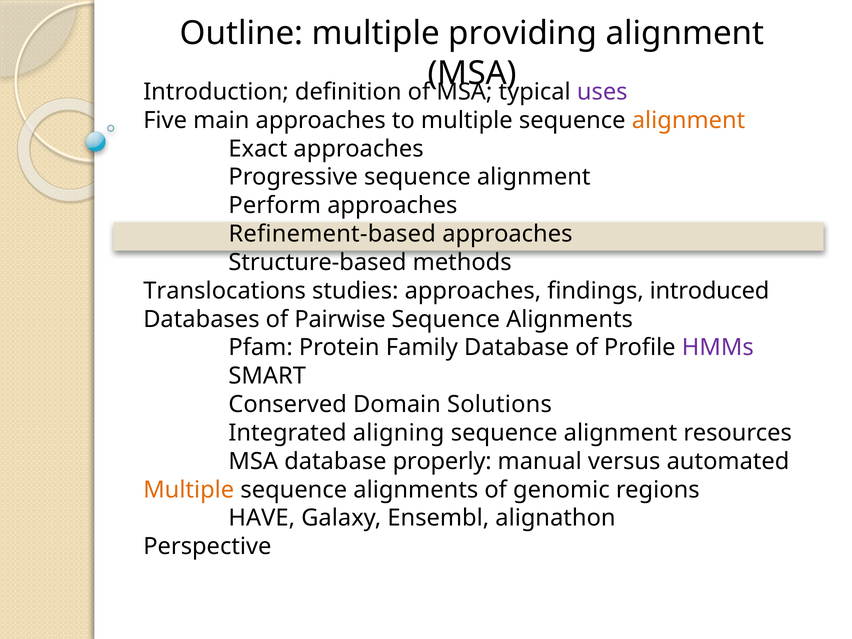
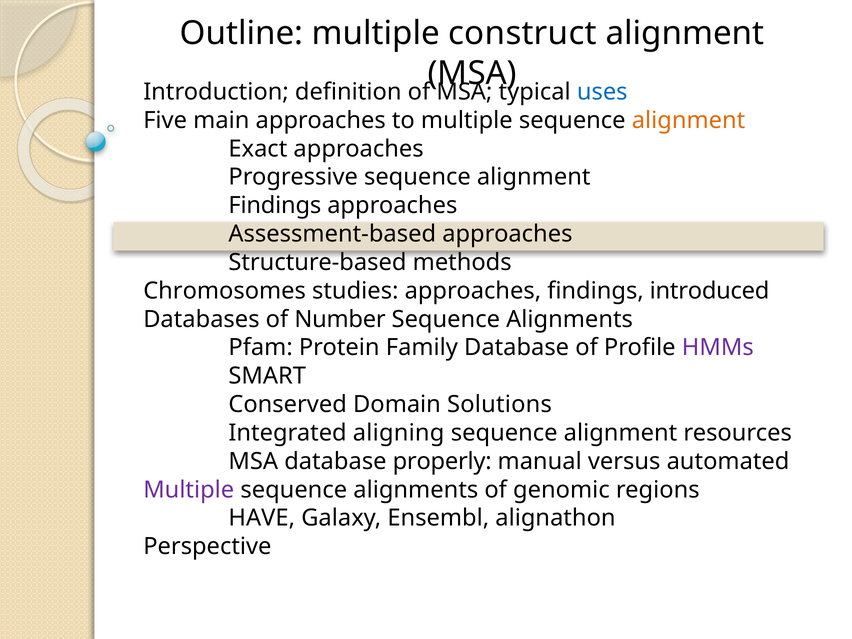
providing: providing -> construct (523, 33)
uses colour: purple -> blue (602, 92)
Perform: Perform -> Findings (275, 206)
Refinement-based: Refinement-based -> Assessment-based (332, 234)
Translocations: Translocations -> Chromosomes (225, 291)
Pairwise: Pairwise -> Number (340, 319)
Multiple colour: orange -> purple (189, 490)
